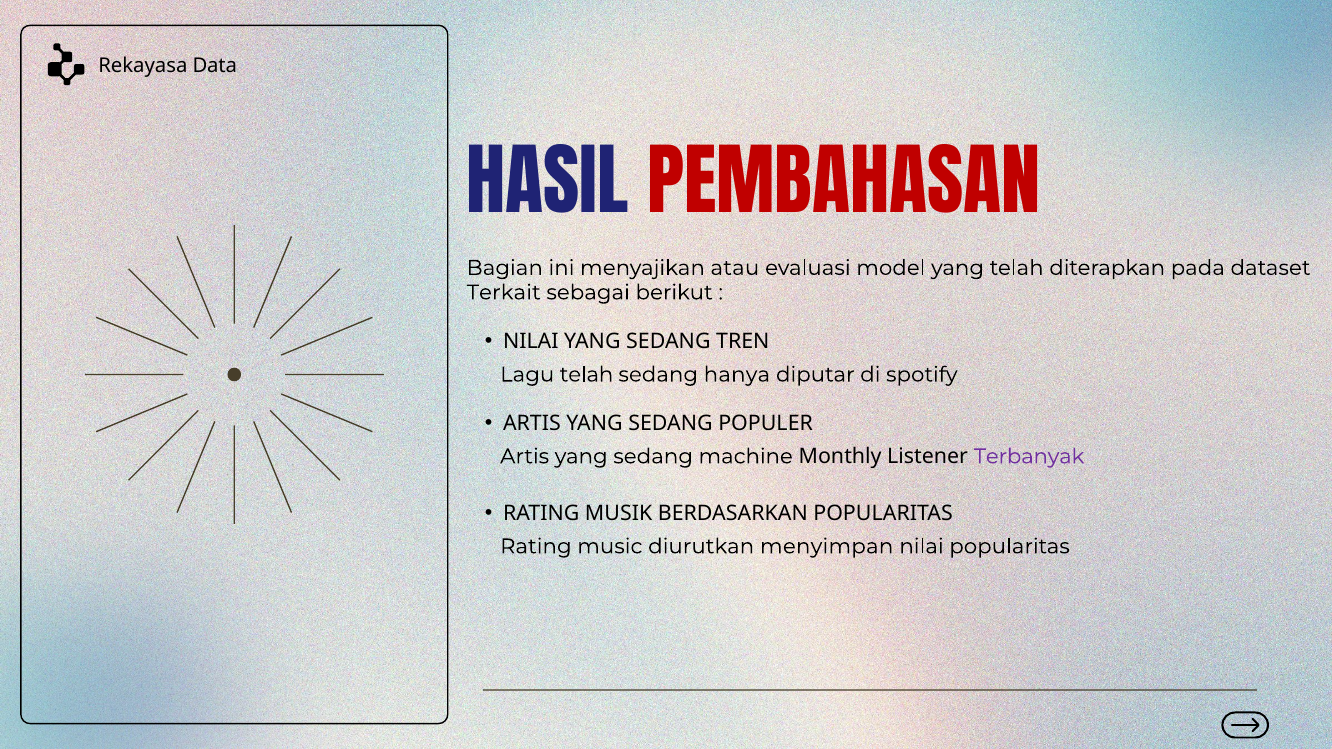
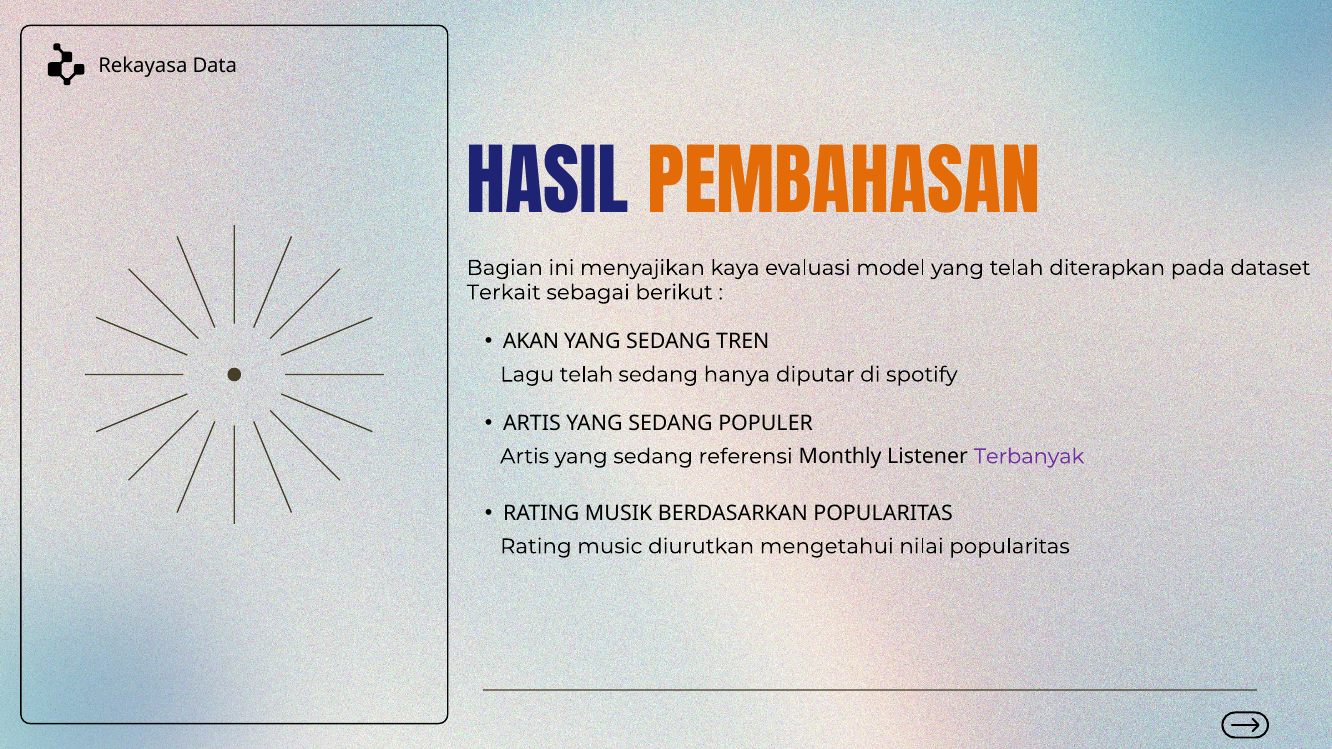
PEMBAHASAN colour: red -> orange (844, 187)
atau: atau -> kaya (735, 268)
NILAI: NILAI -> AKAN (531, 342)
machine: machine -> referensi (746, 457)
menyimpan: menyimpan -> mengetahui (827, 547)
